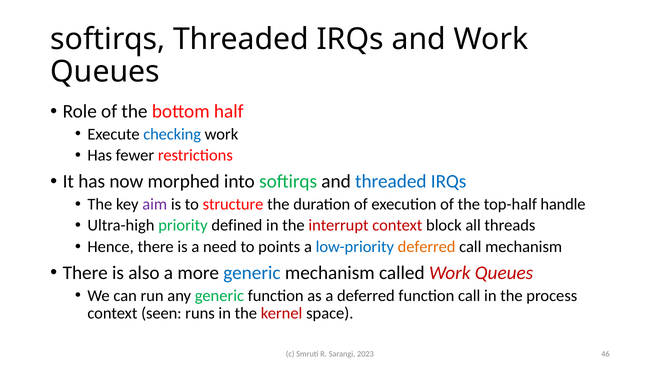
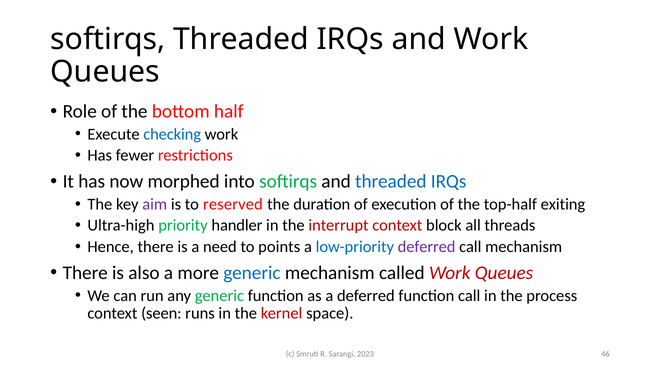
structure: structure -> reserved (233, 204)
handle: handle -> exiting (563, 204)
defined: defined -> handler (237, 226)
deferred colour: orange -> purple (427, 247)
